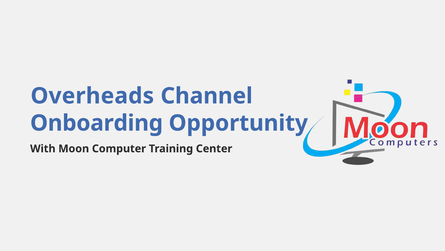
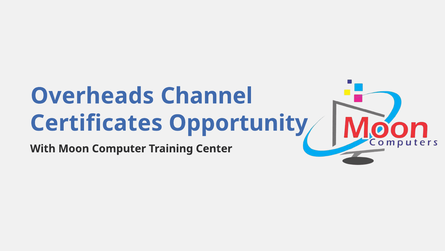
Onboarding: Onboarding -> Certificates (96, 123)
